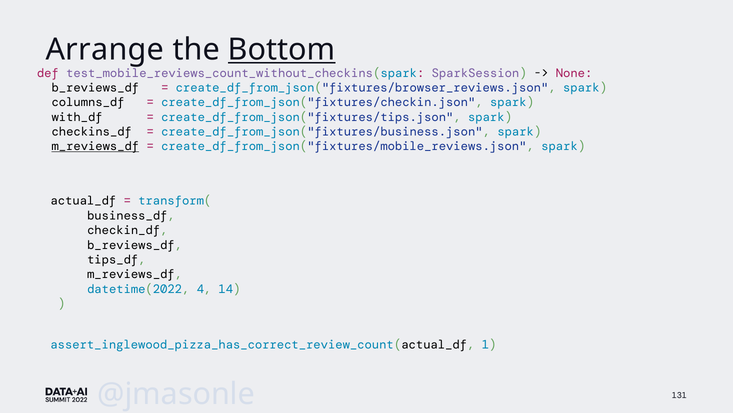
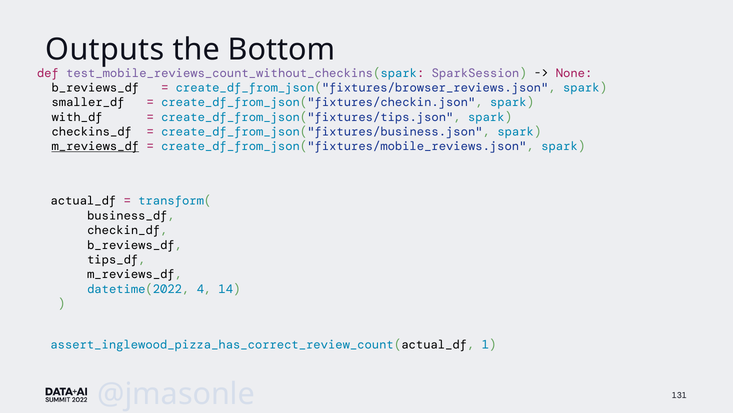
Arrange: Arrange -> Outputs (105, 50)
Bottom underline: present -> none (282, 50)
columns_df: columns_df -> smaller_df (88, 102)
